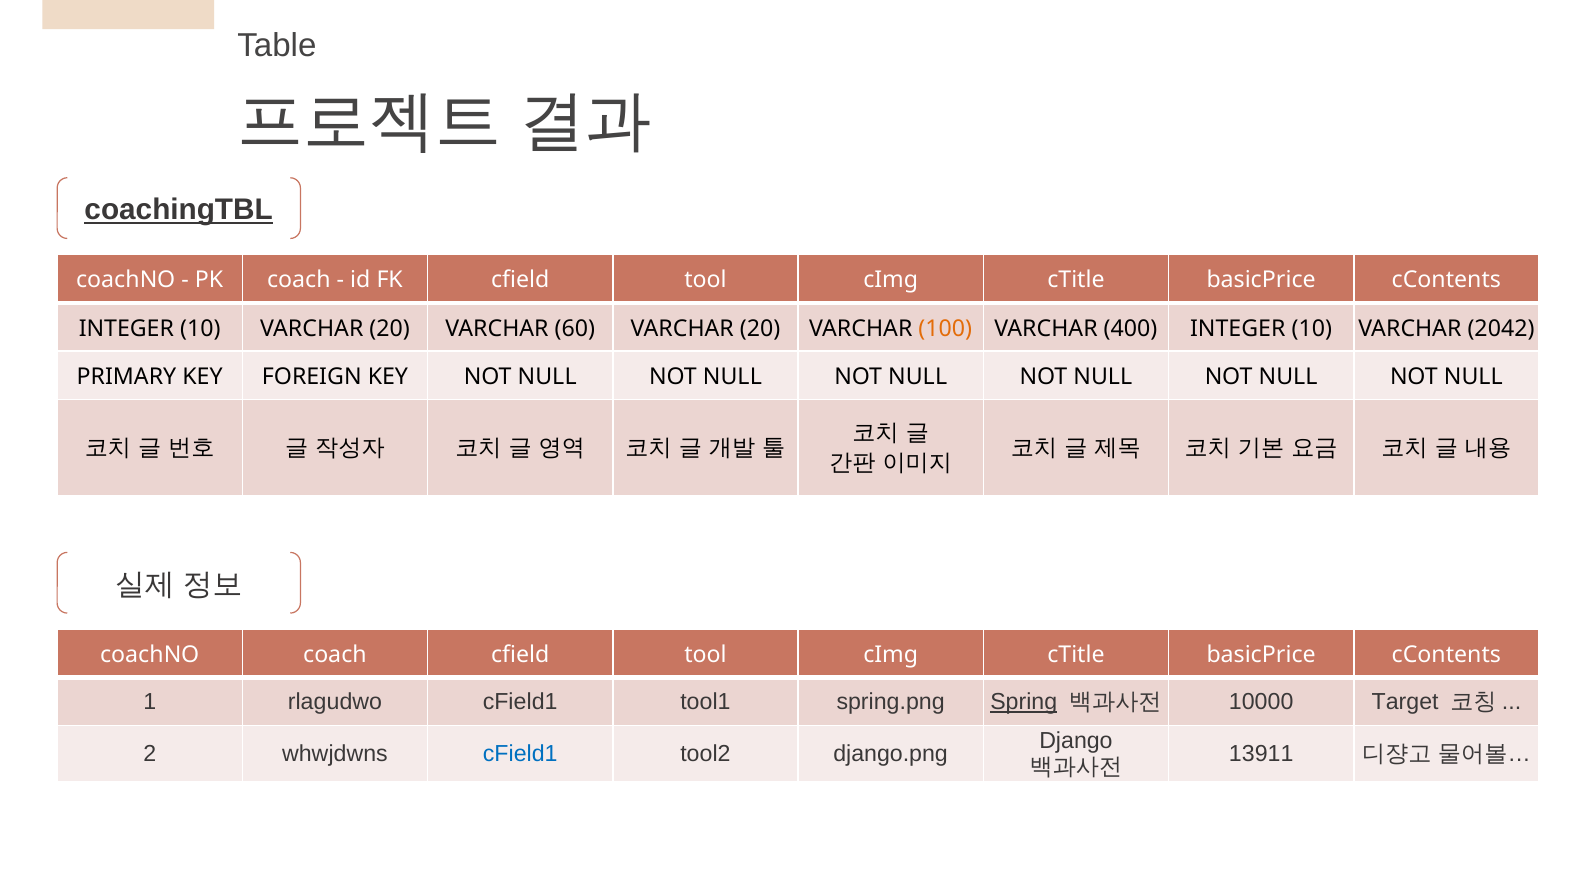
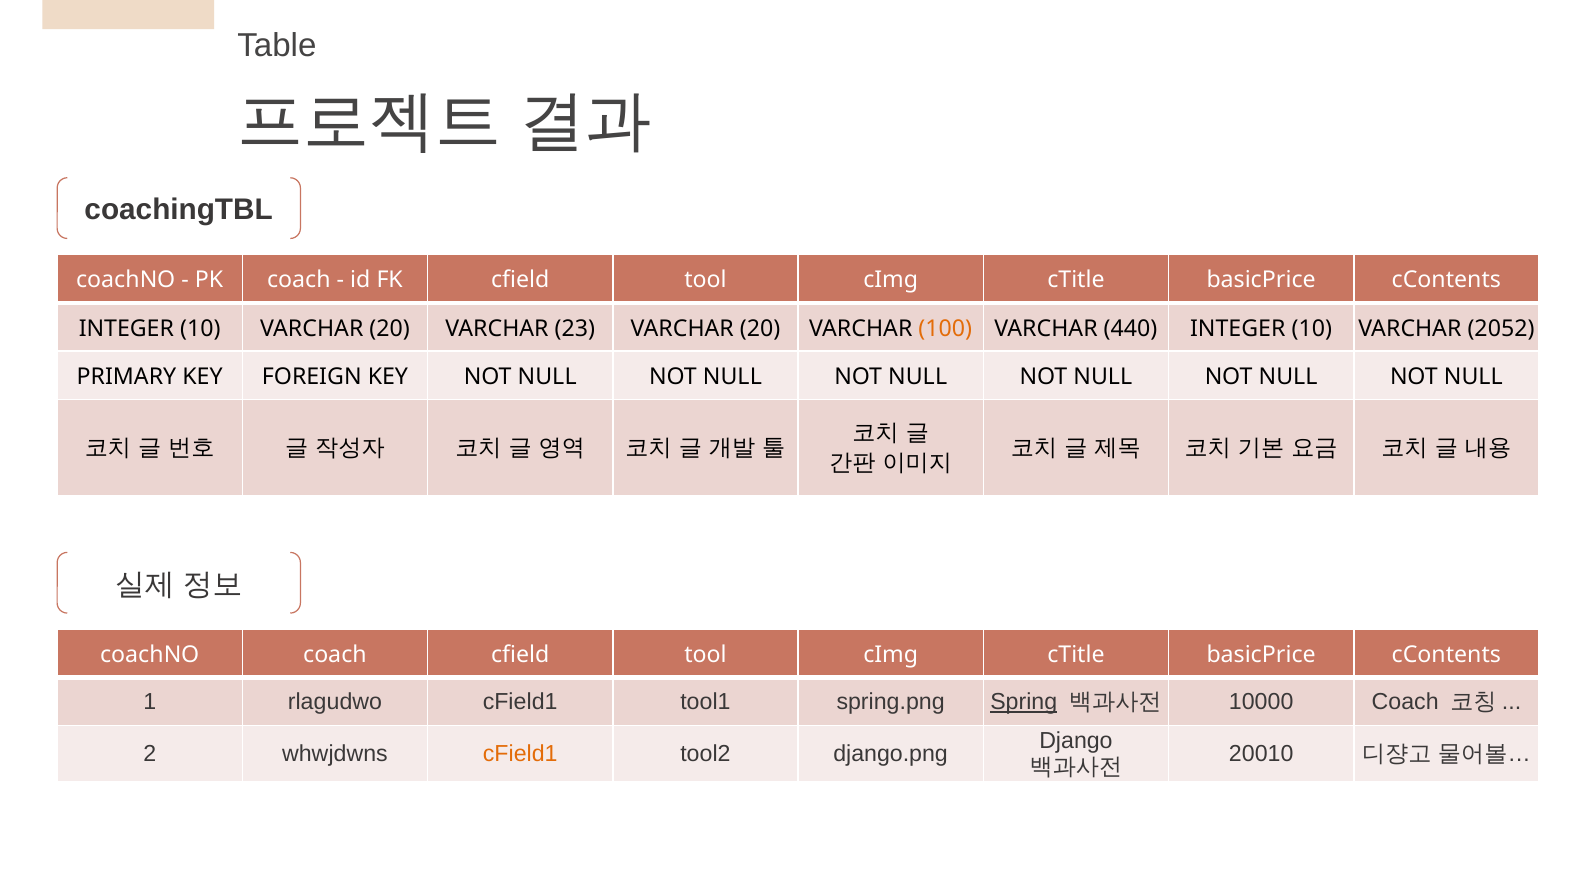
coachingTBL underline: present -> none (179, 210)
60: 60 -> 23 (575, 328)
400: 400 -> 440 (1131, 328)
2042: 2042 -> 2052 (1501, 328)
10000 Target: Target -> Coach (1405, 702)
cField1 colour: blue -> orange (520, 754)
13911: 13911 -> 20010 (1261, 754)
